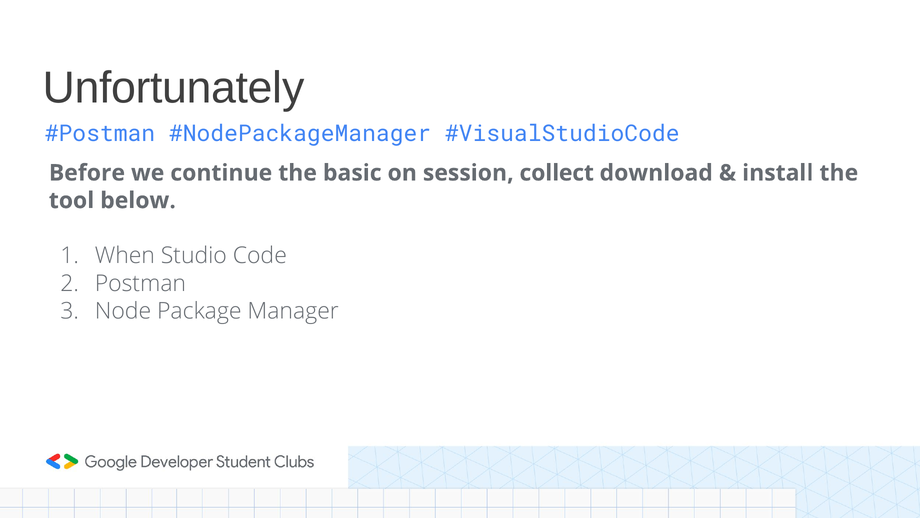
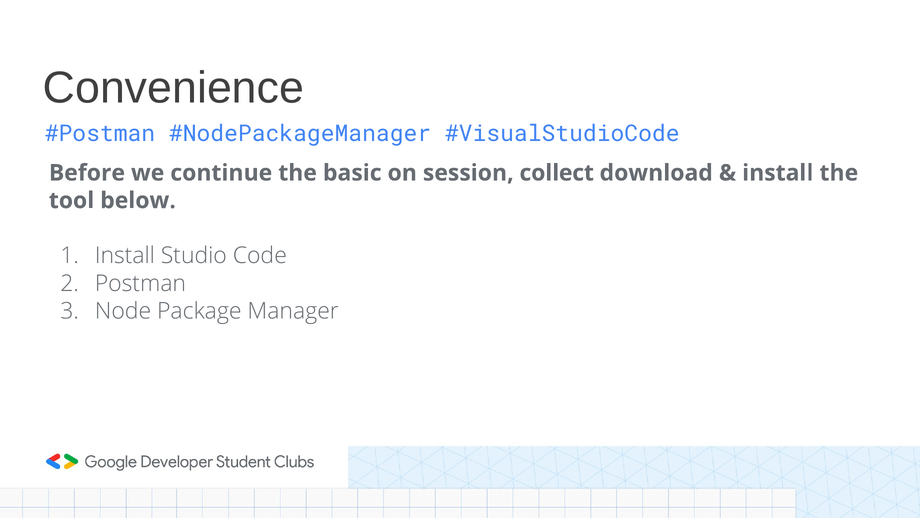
Unfortunately: Unfortunately -> Convenience (173, 88)
When: When -> Install (125, 256)
